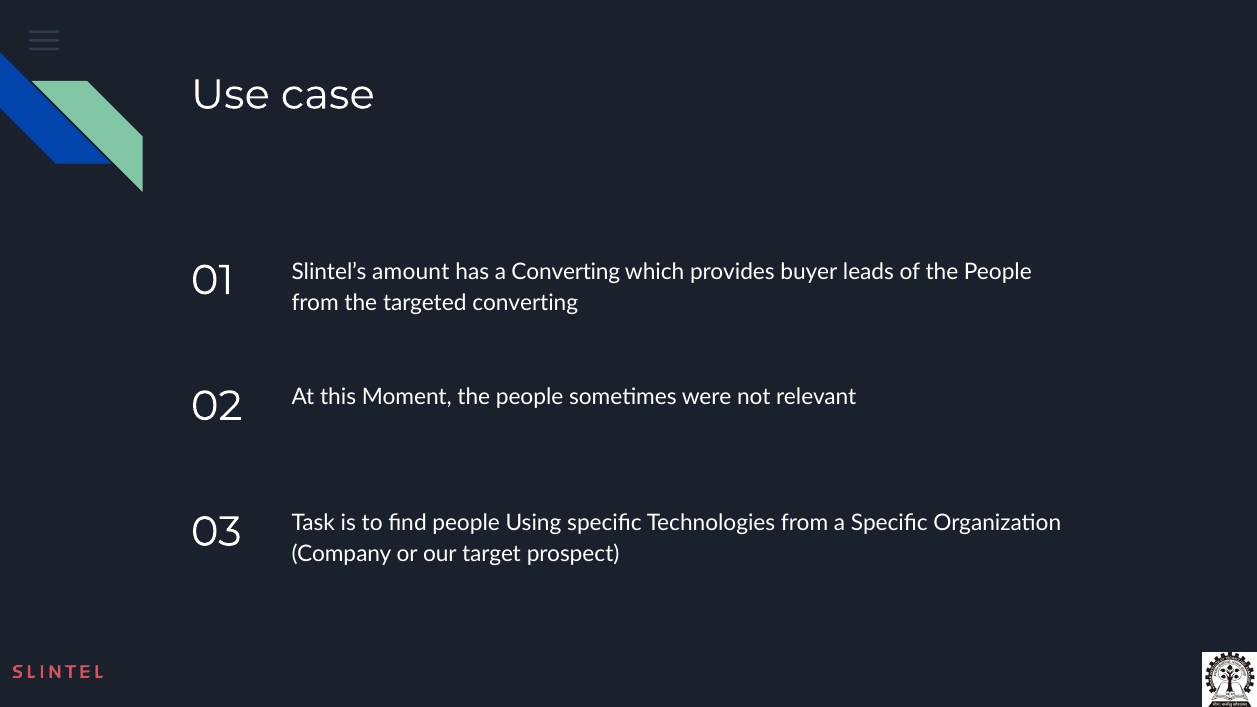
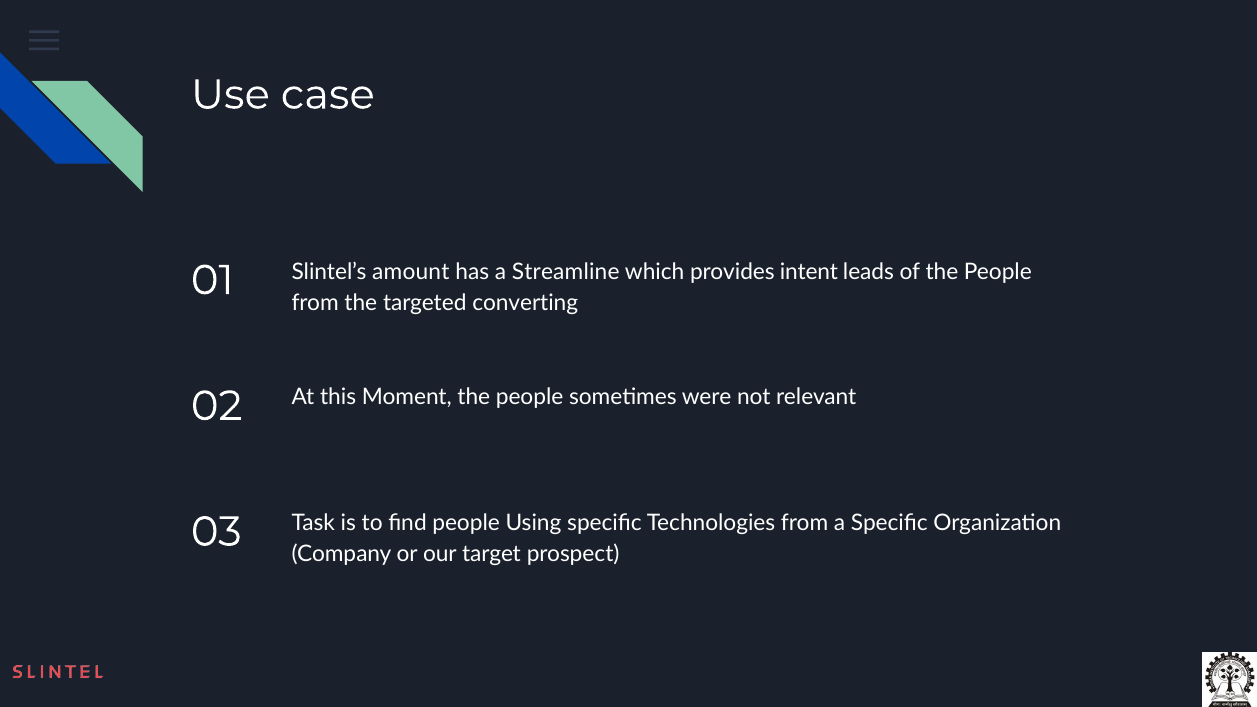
a Converting: Converting -> Streamline (566, 272)
buyer: buyer -> intent (809, 272)
